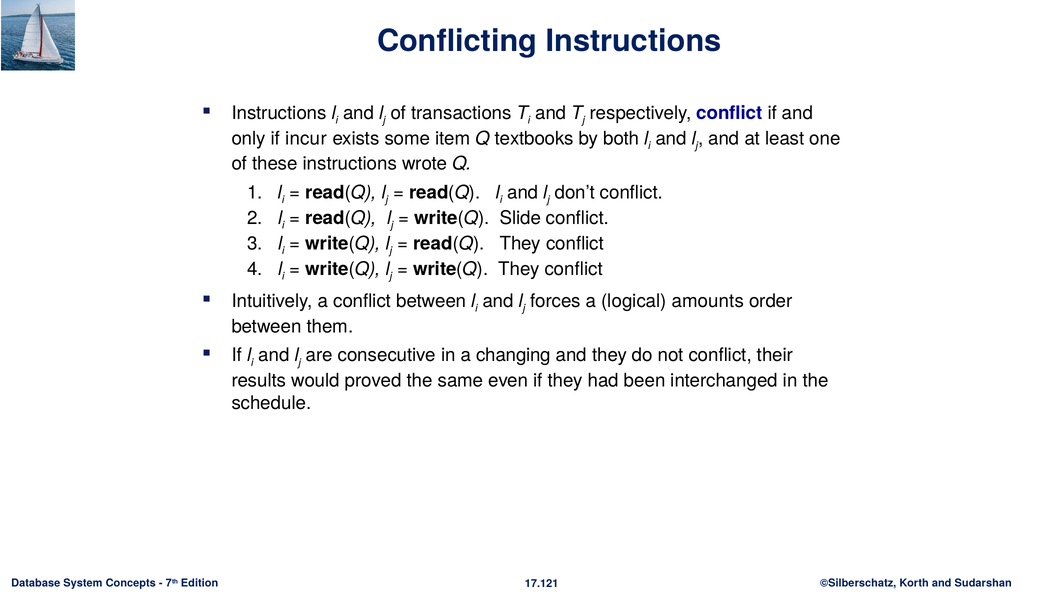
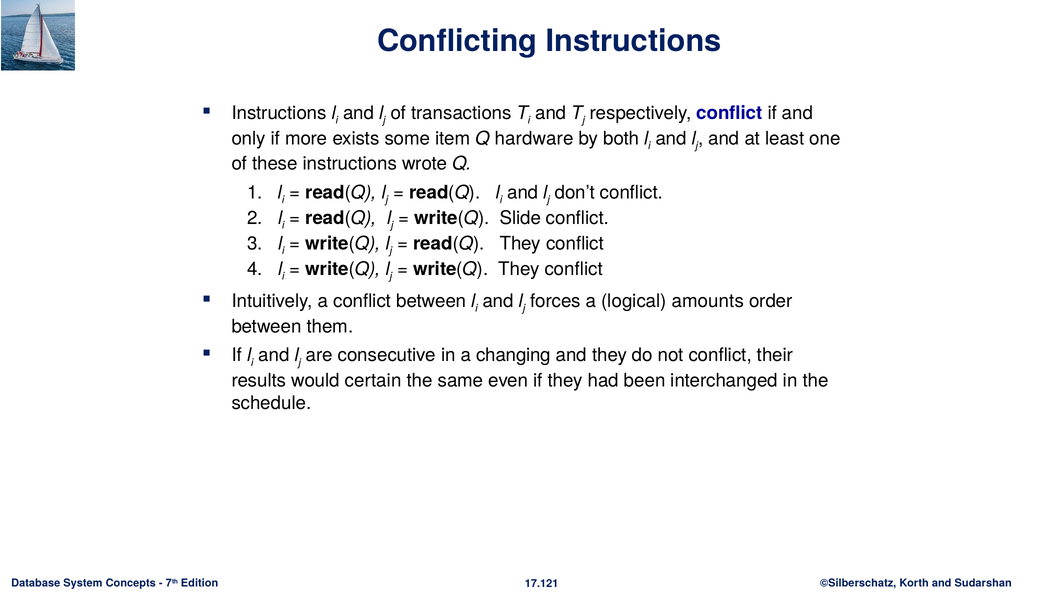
incur: incur -> more (306, 138)
textbooks: textbooks -> hardware (534, 138)
proved: proved -> certain (373, 381)
